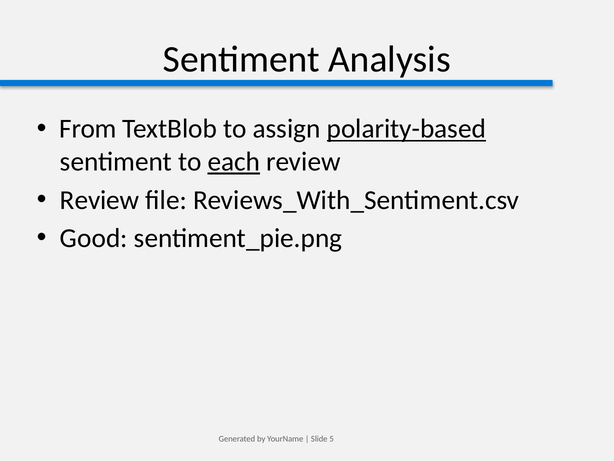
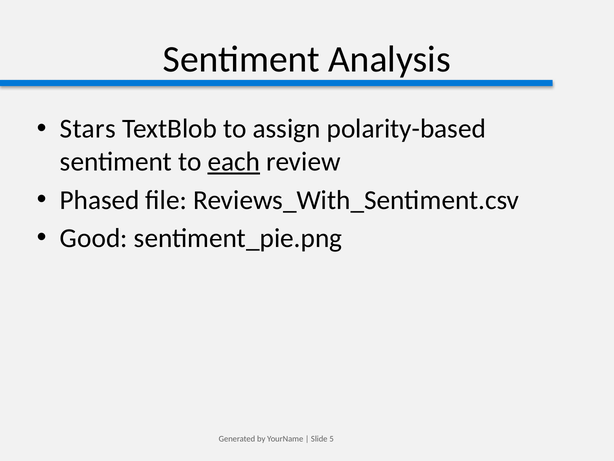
From: From -> Stars (88, 129)
polarity-based underline: present -> none (406, 129)
Review: Review -> Phased (100, 200)
